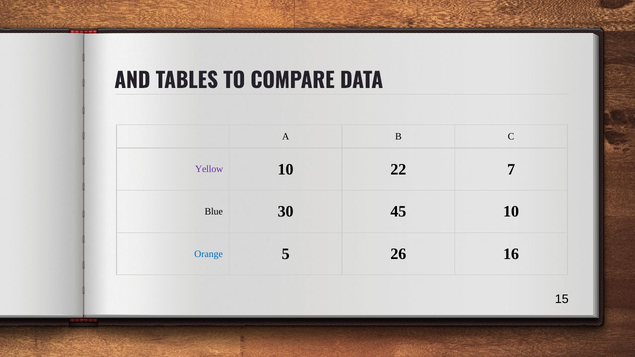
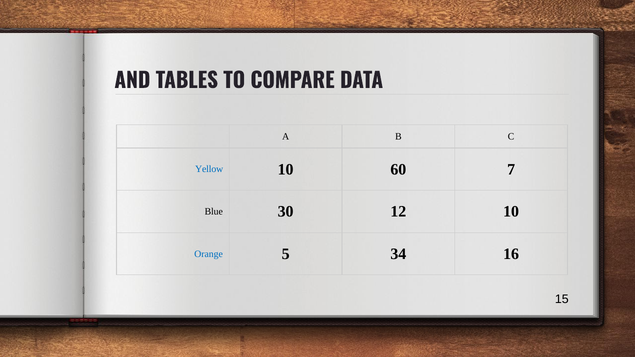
Yellow colour: purple -> blue (209, 169)
22: 22 -> 60 (398, 169)
45: 45 -> 12 (398, 212)
26: 26 -> 34 (398, 254)
